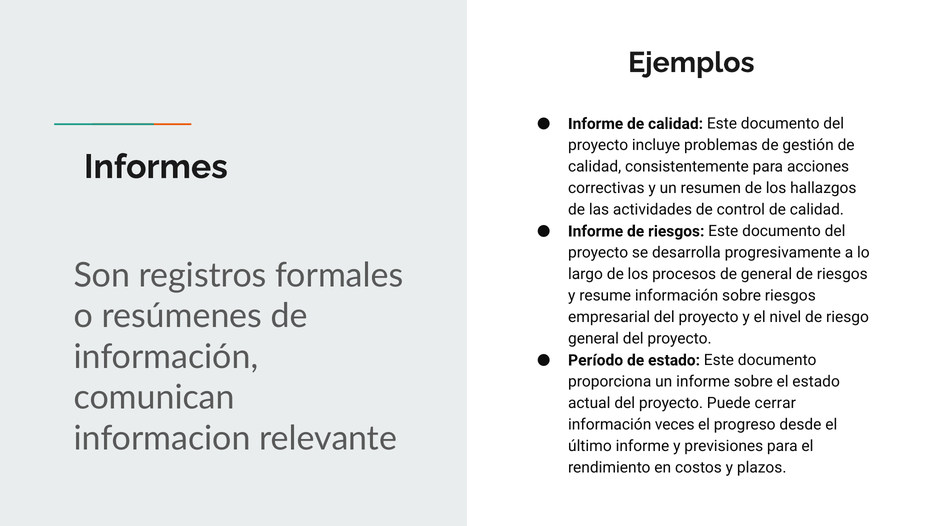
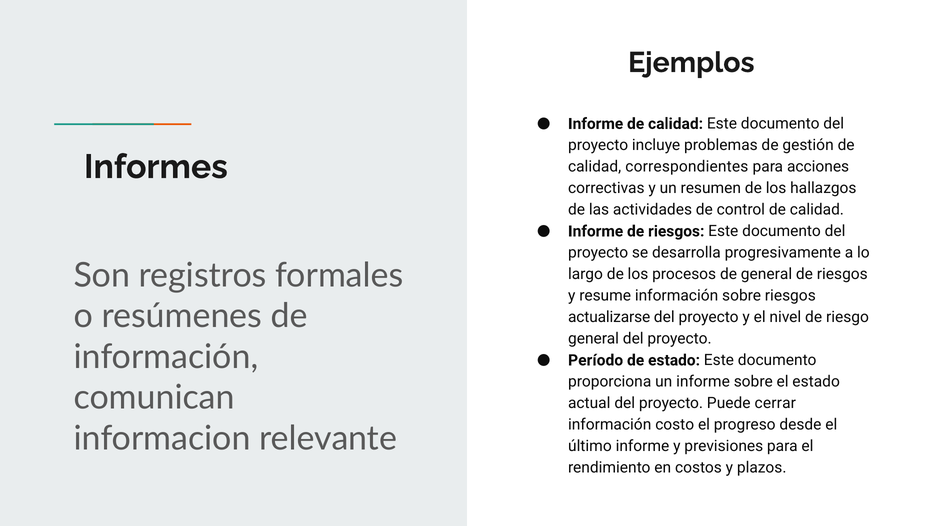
consistentemente: consistentemente -> correspondientes (687, 167)
empresarial: empresarial -> actualizarse (609, 317)
veces: veces -> costo (675, 424)
